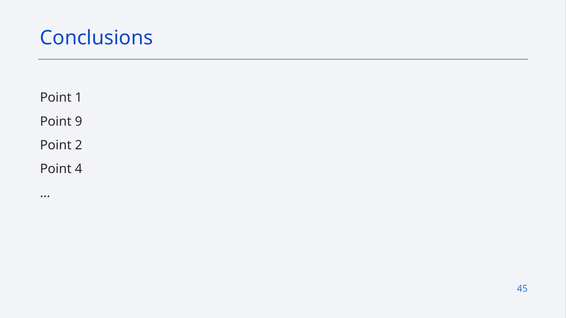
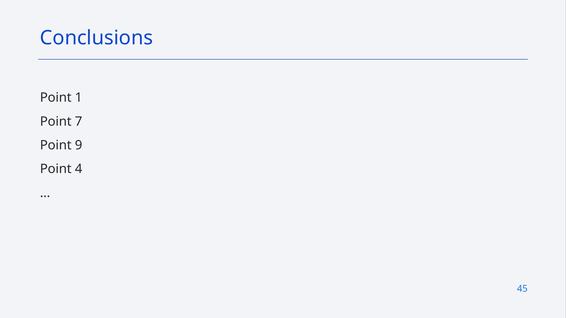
9: 9 -> 7 (79, 122)
2: 2 -> 9 (79, 145)
